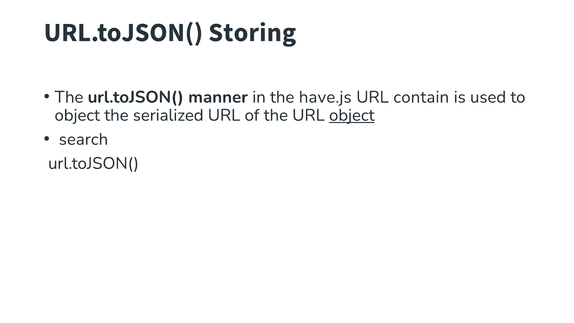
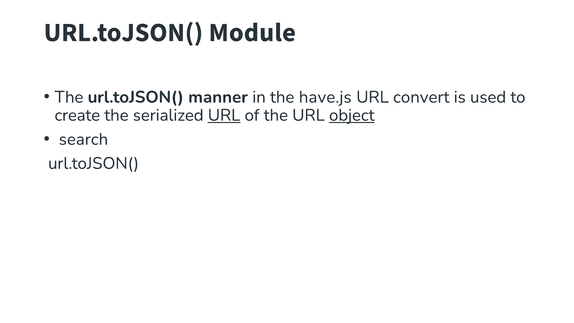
Storing: Storing -> Module (252, 32)
contain: contain -> convert (421, 97)
object: object -> create (77, 115)
URL underline: none -> present (224, 115)
